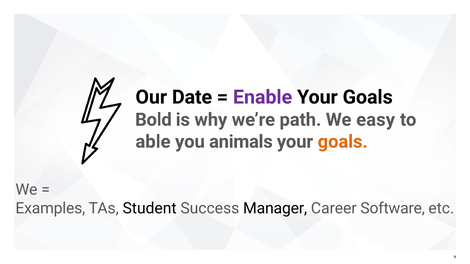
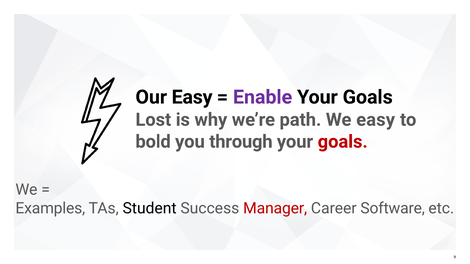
Our Date: Date -> Easy (192, 97)
Bold: Bold -> Lost (153, 120)
able: able -> bold (153, 142)
animals: animals -> through (241, 142)
goals colour: orange -> red (343, 142)
Manager colour: black -> red (275, 209)
